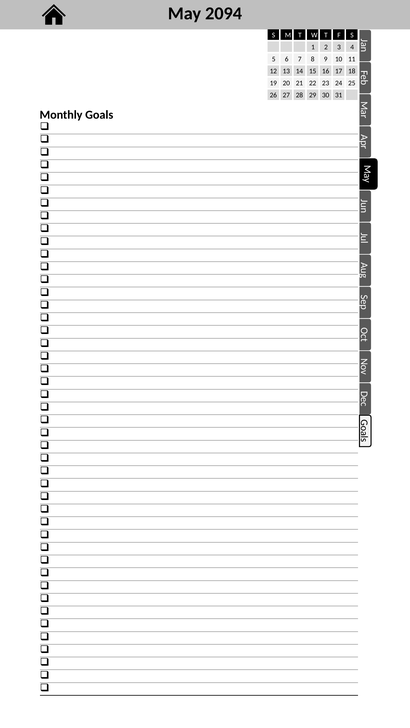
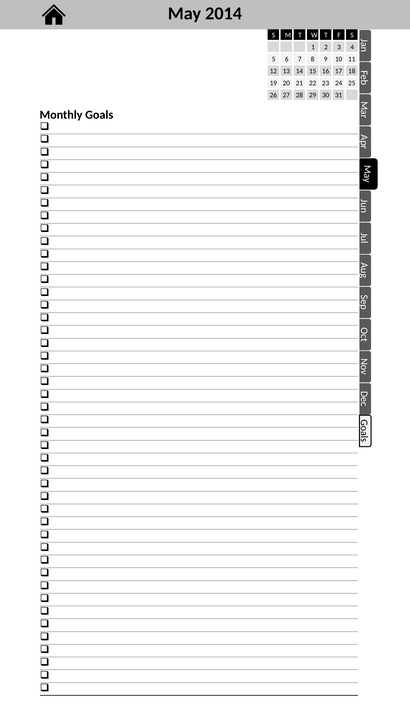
2094: 2094 -> 2014 (224, 13)
